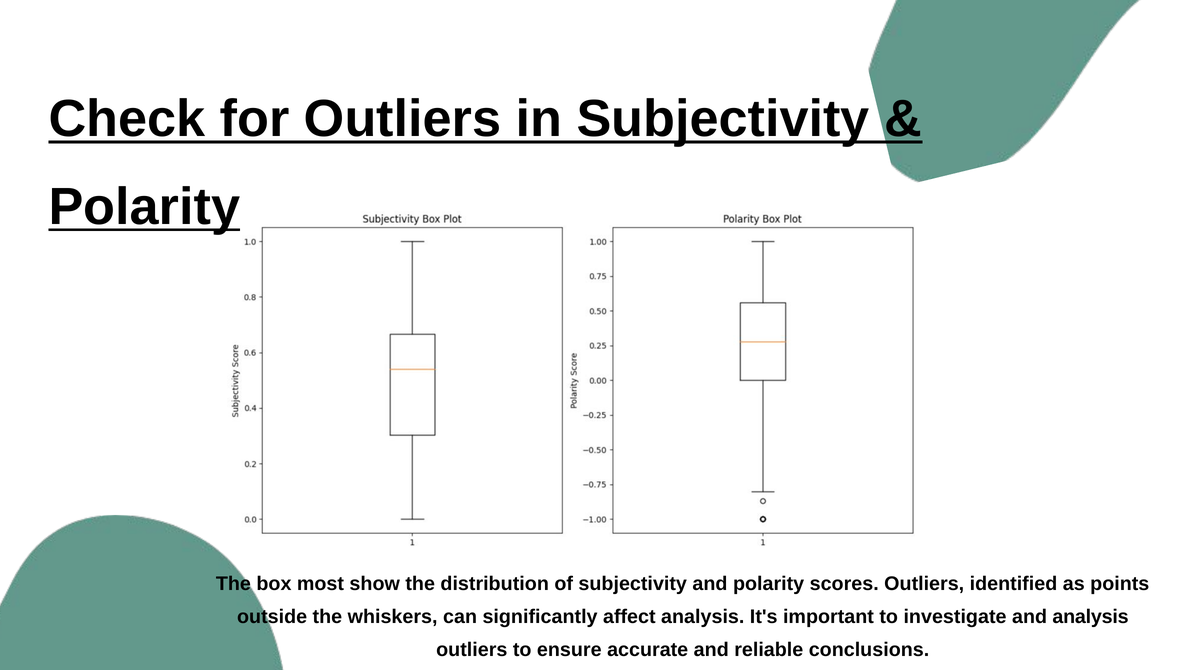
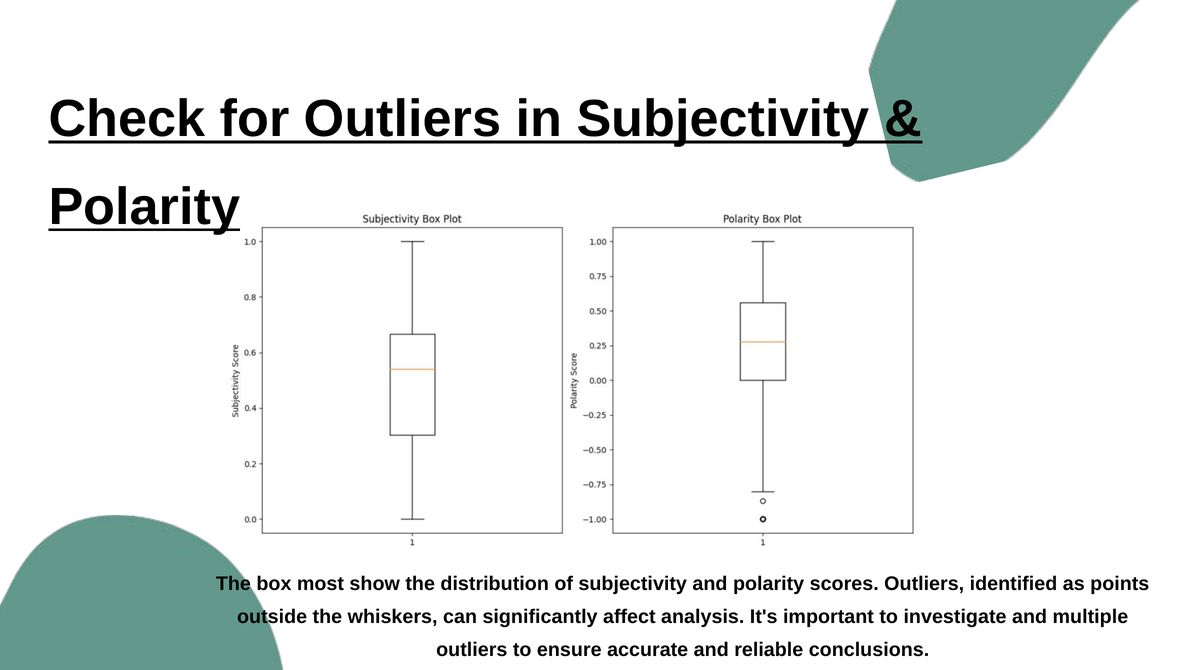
and analysis: analysis -> multiple (1090, 616)
